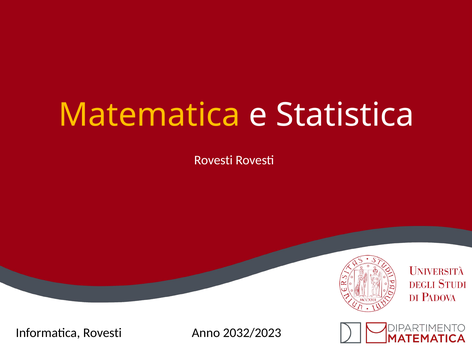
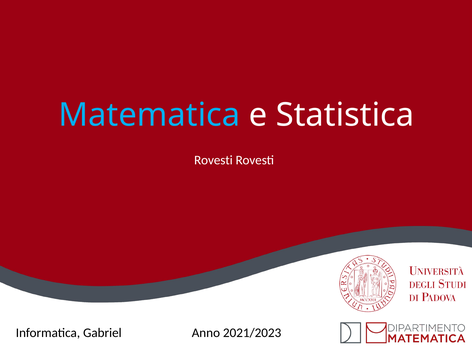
Matematica colour: yellow -> light blue (149, 115)
Informatica Rovesti: Rovesti -> Gabriel (102, 333)
2032/2023: 2032/2023 -> 2021/2023 (252, 333)
